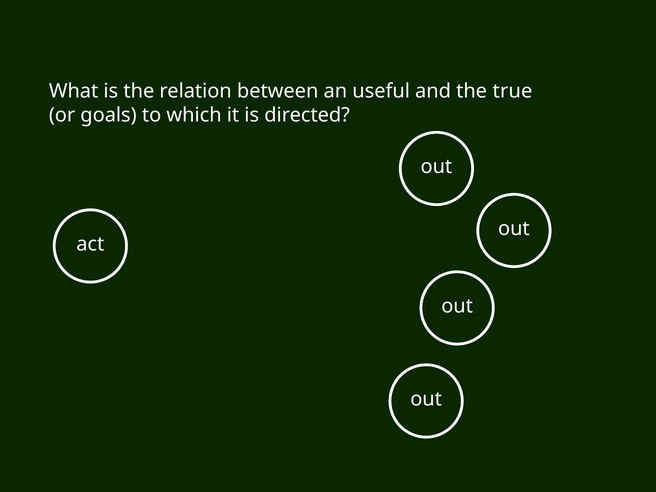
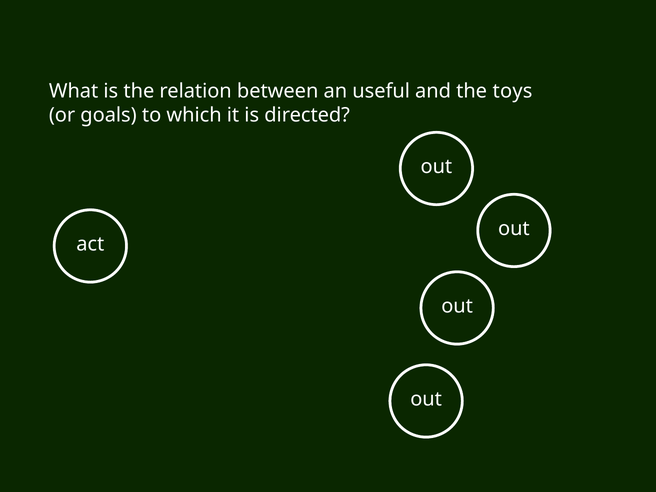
true: true -> toys (513, 91)
